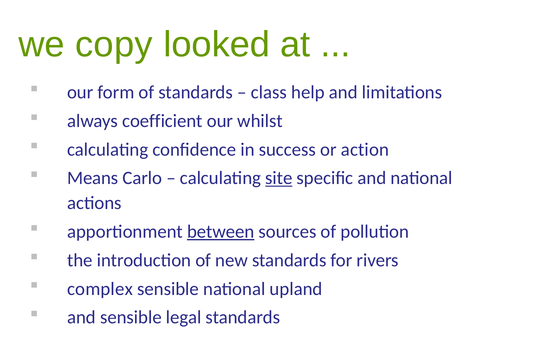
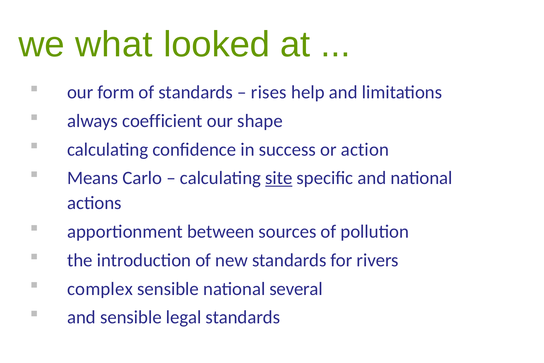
copy: copy -> what (114, 44)
class: class -> rises (269, 92)
whilst: whilst -> shape (260, 121)
between underline: present -> none (221, 231)
upland: upland -> several (296, 289)
